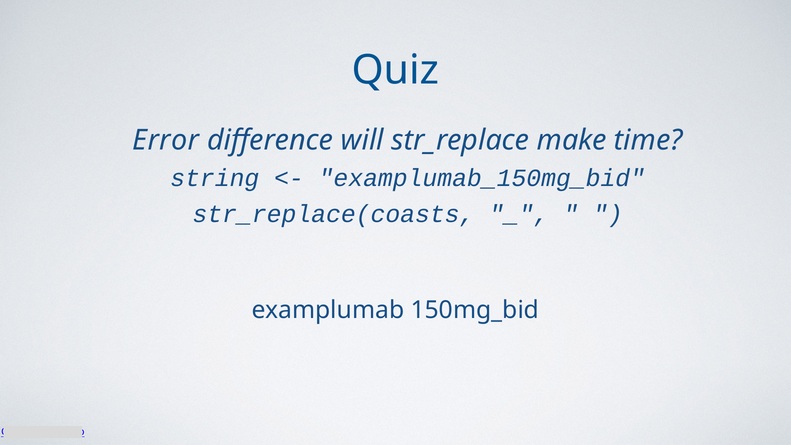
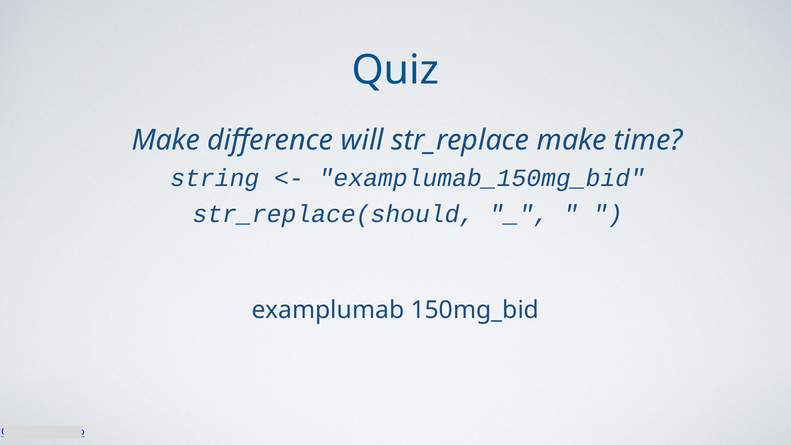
Error: Error -> Make (166, 140)
str_replace(coasts: str_replace(coasts -> str_replace(should (333, 214)
